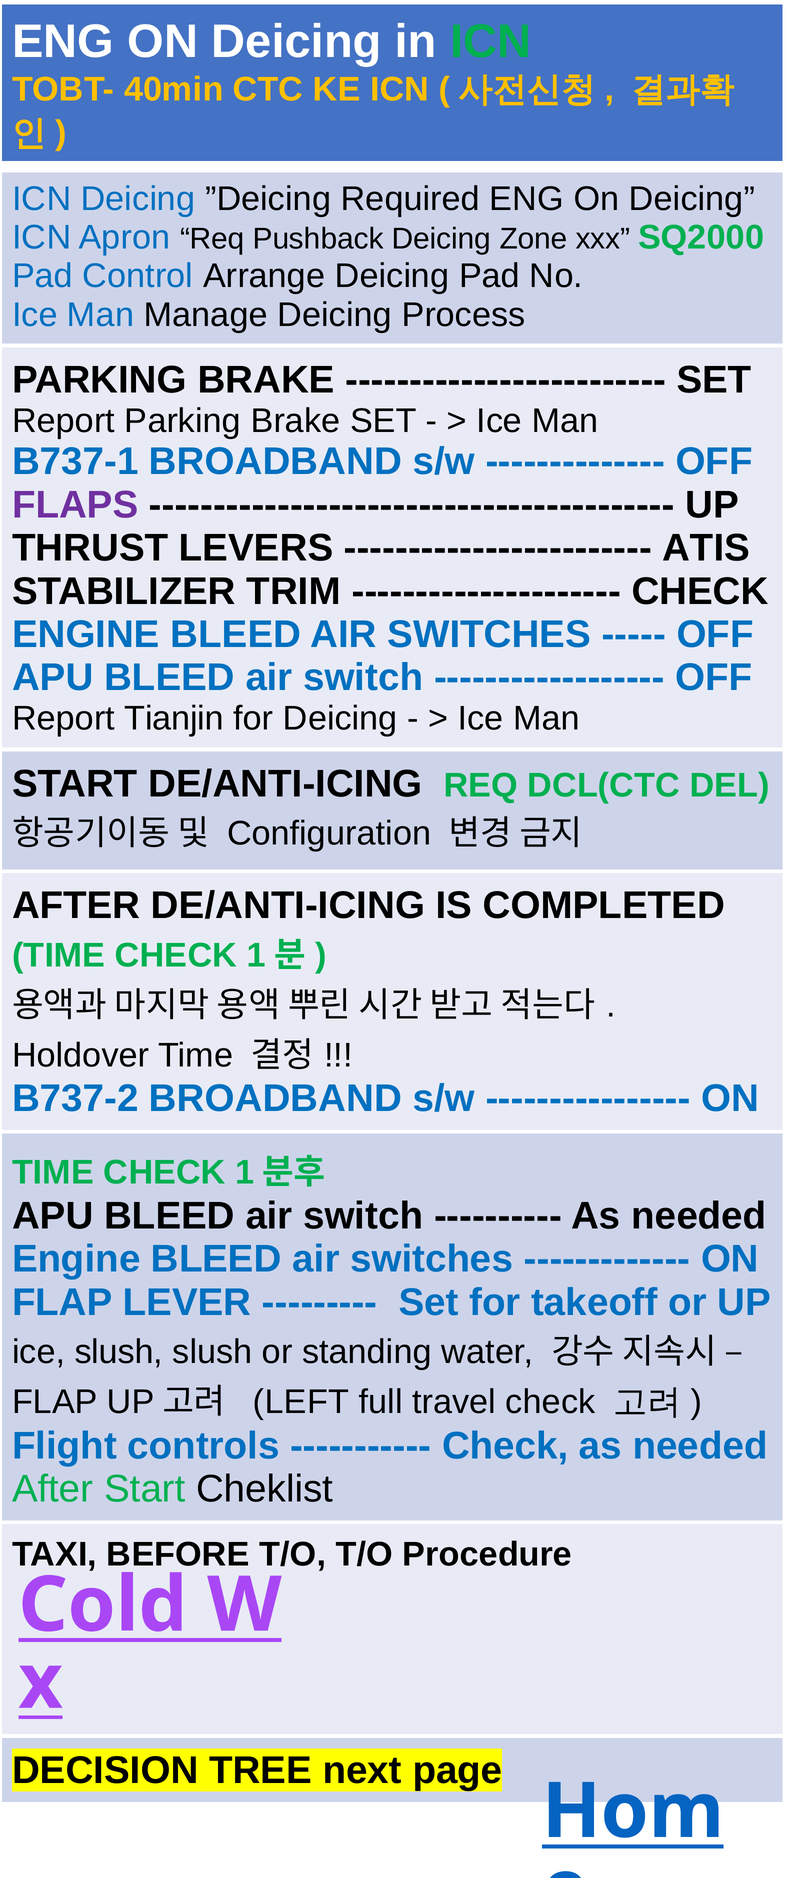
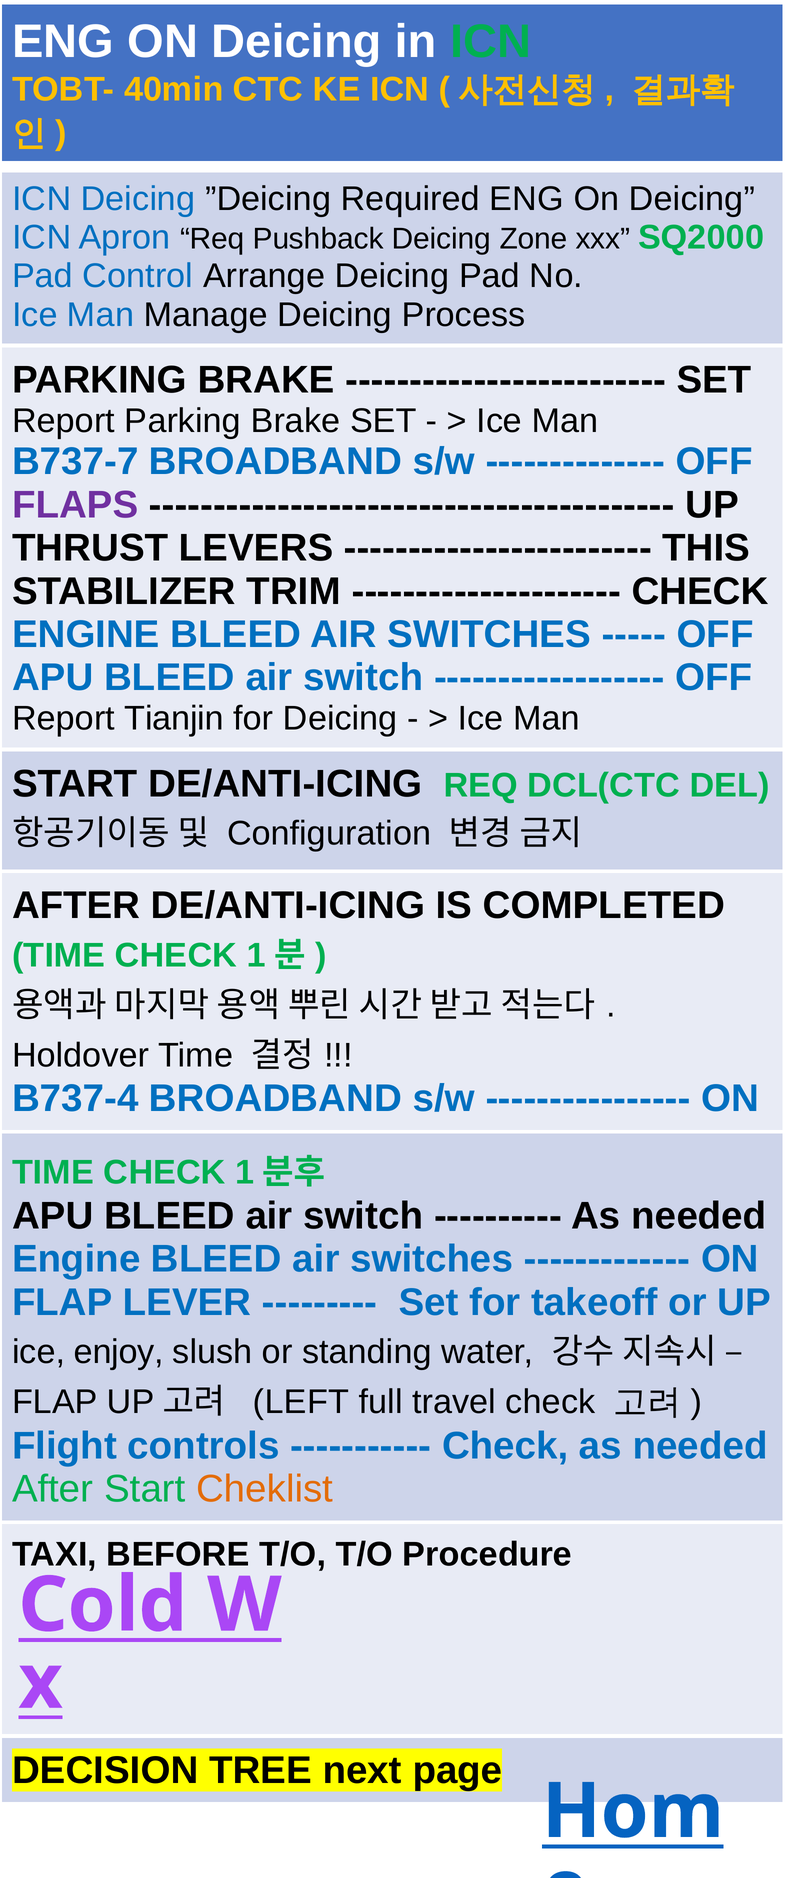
B737-1: B737-1 -> B737-7 (75, 462)
ATIS: ATIS -> THIS (706, 548)
B737-2: B737-2 -> B737-4 (75, 1099)
ice slush: slush -> enjoy (119, 1352)
Cheklist colour: black -> orange (265, 1489)
